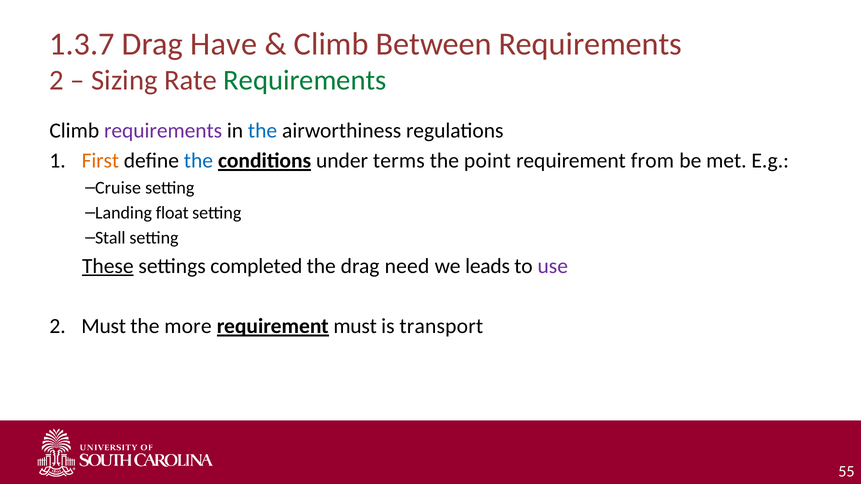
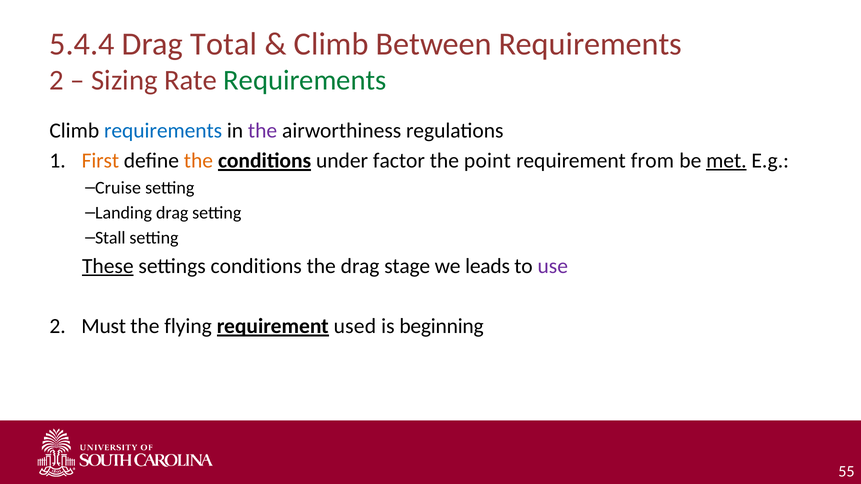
1.3.7: 1.3.7 -> 5.4.4 (82, 44)
Have: Have -> Total (224, 44)
requirements colour: purple -> blue (163, 131)
the colour: blue -> purple (263, 131)
the colour: blue -> orange (198, 161)
terms: terms -> factor (399, 161)
met underline: none -> present (726, 161)
Landing float: float -> drag (172, 213)
settings completed: completed -> conditions (256, 266)
need: need -> stage (407, 266)
more: more -> flying (188, 326)
requirement must: must -> used (355, 326)
transport: transport -> beginning (442, 326)
